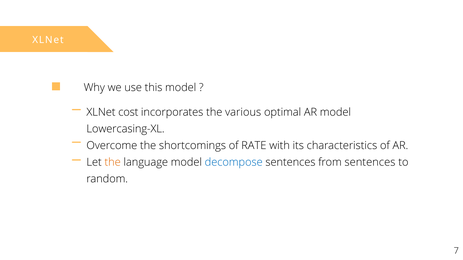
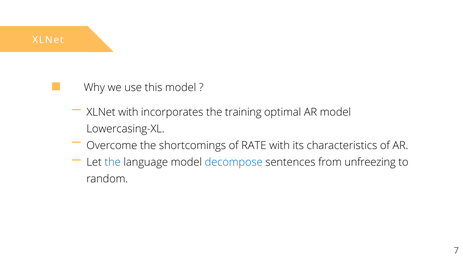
XLNet cost: cost -> with (128, 112)
various: various -> training (243, 112)
the colour: orange -> blue (113, 162)
from sentences: sentences -> unfreezing (370, 162)
